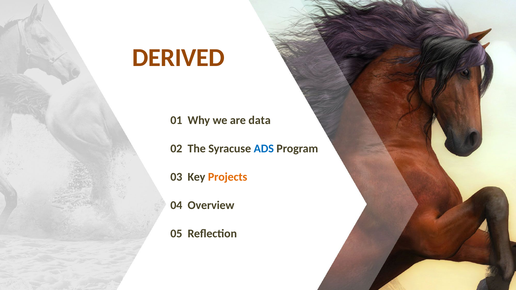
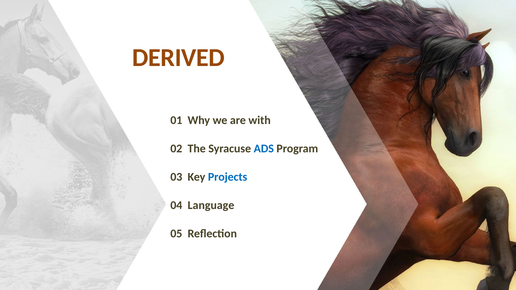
data: data -> with (260, 120)
Projects colour: orange -> blue (228, 177)
Overview: Overview -> Language (211, 206)
